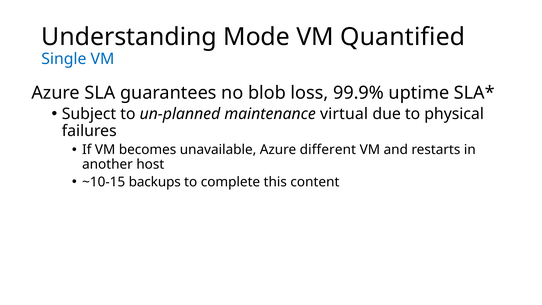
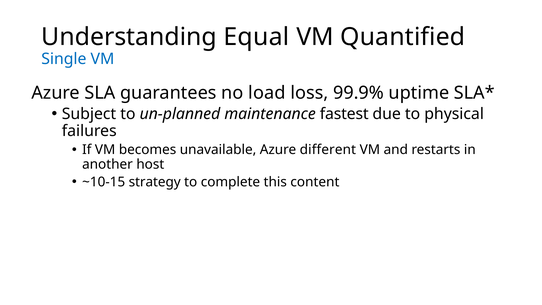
Mode: Mode -> Equal (256, 37)
blob: blob -> load (267, 93)
virtual: virtual -> fastest (344, 114)
backups: backups -> strategy (155, 182)
